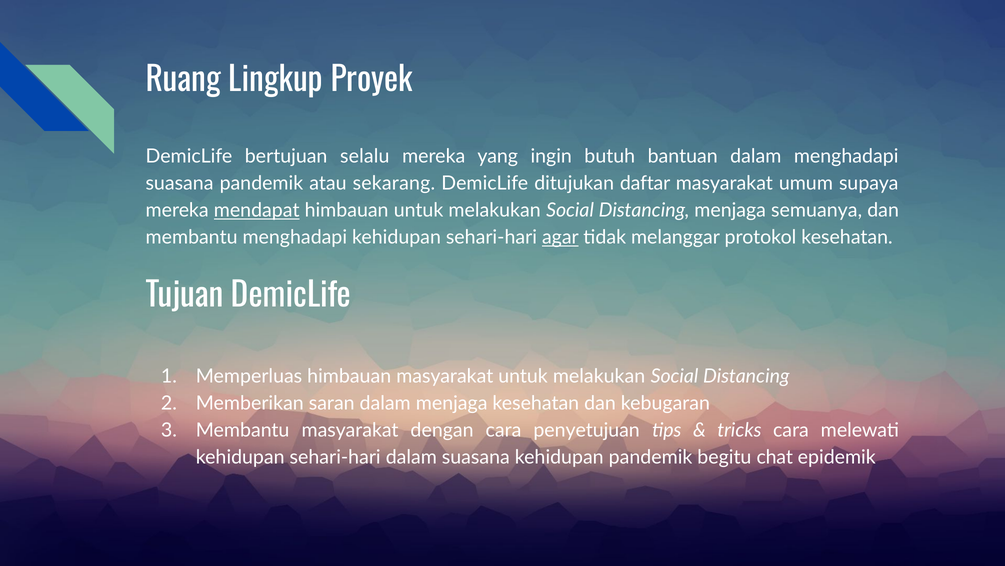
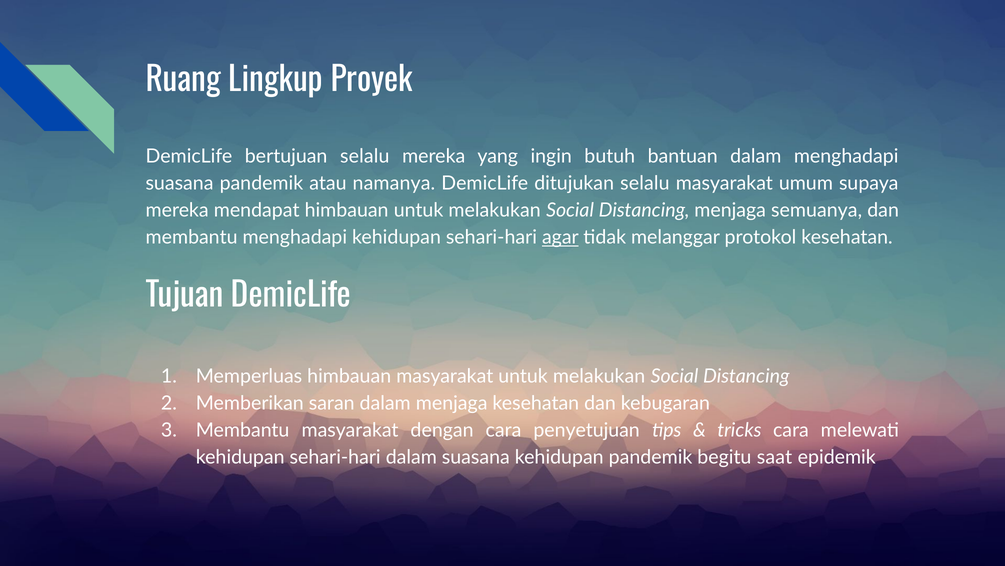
sekarang: sekarang -> namanya (394, 183)
ditujukan daftar: daftar -> selalu (645, 183)
mendapat underline: present -> none (257, 210)
chat: chat -> saat (775, 457)
